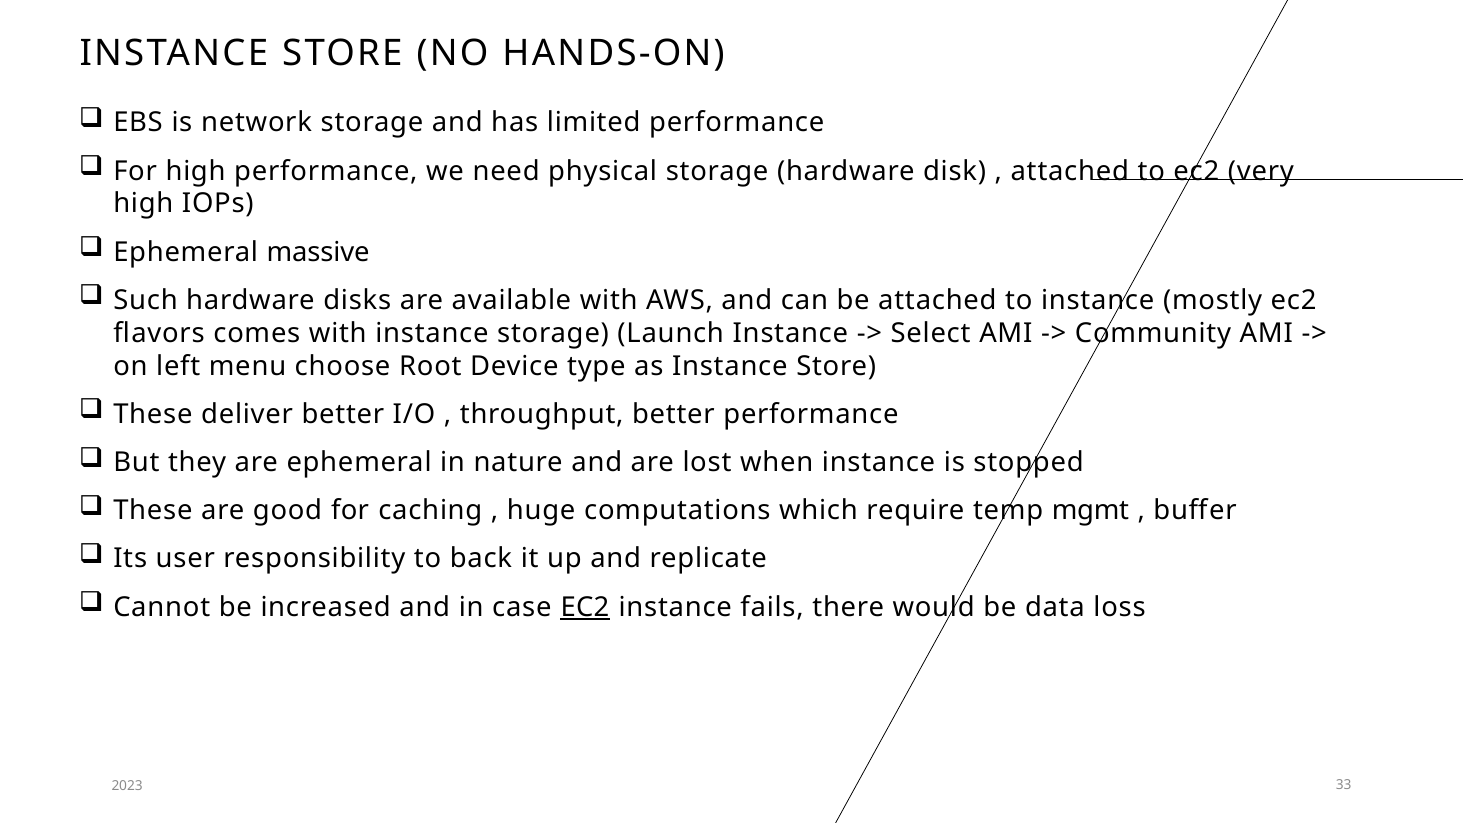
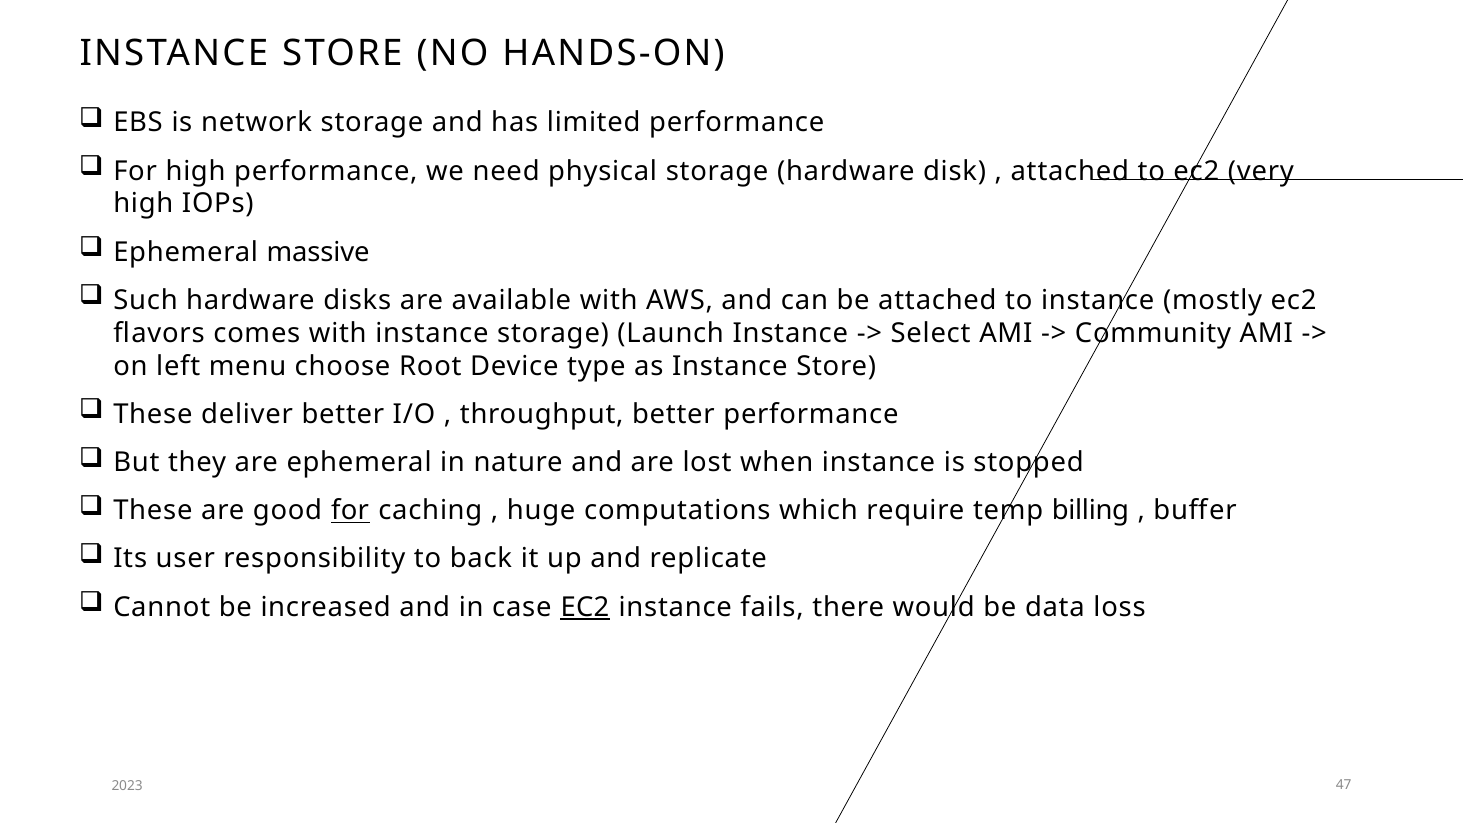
for underline: none -> present (350, 511)
mgmt: mgmt -> billing (1090, 511)
33: 33 -> 47 (1344, 784)
